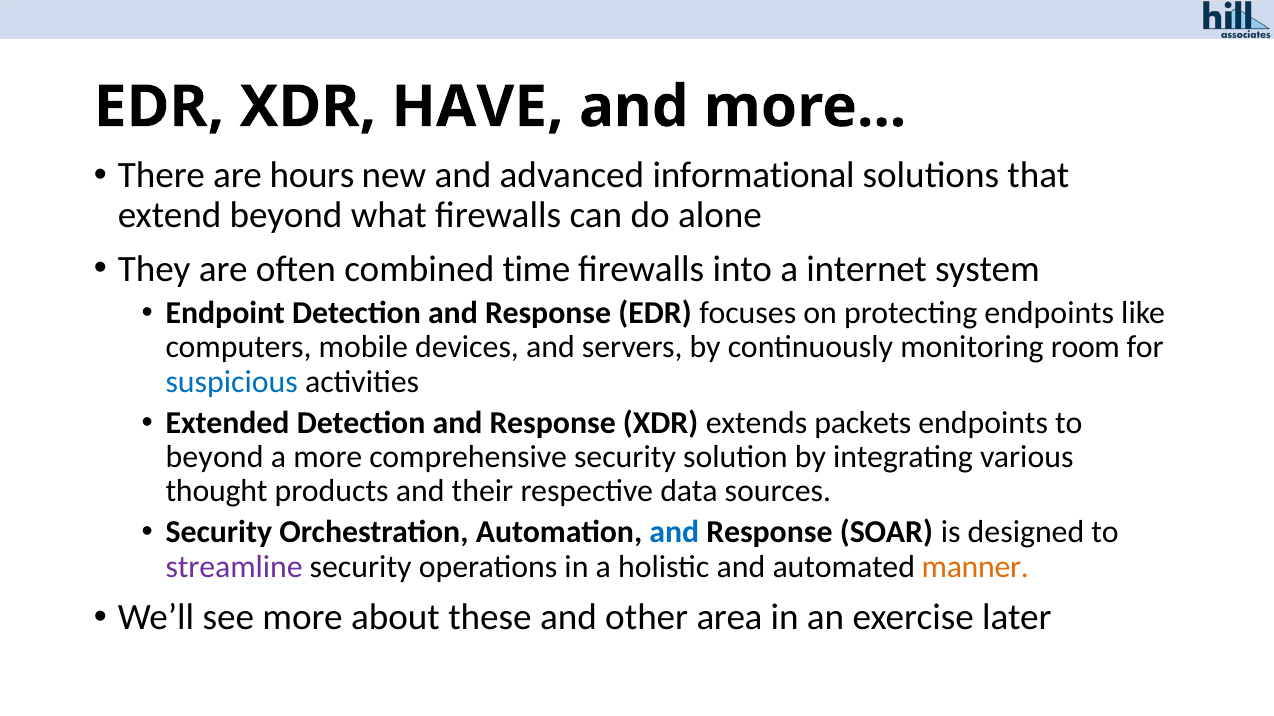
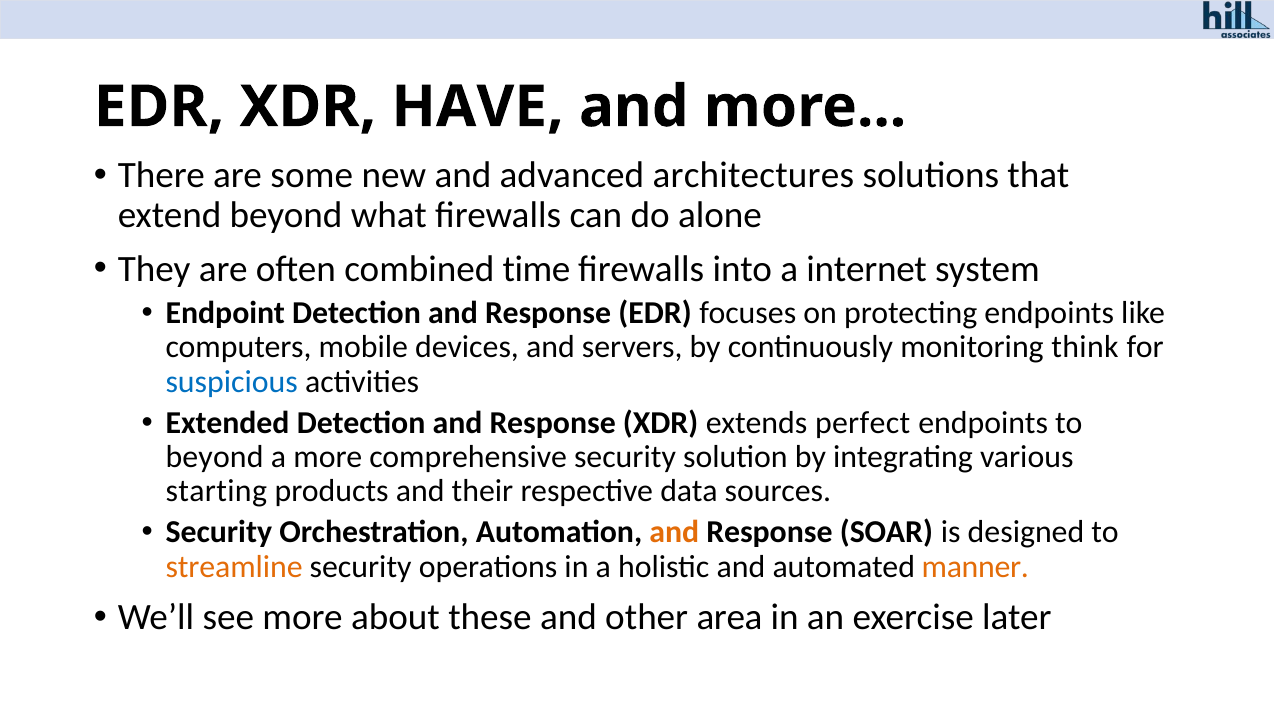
hours: hours -> some (312, 176)
informational: informational -> architectures (753, 176)
room: room -> think (1085, 348)
packets: packets -> perfect (863, 423)
thought: thought -> starting (216, 492)
and colour: blue -> orange (674, 533)
streamline colour: purple -> orange (234, 567)
